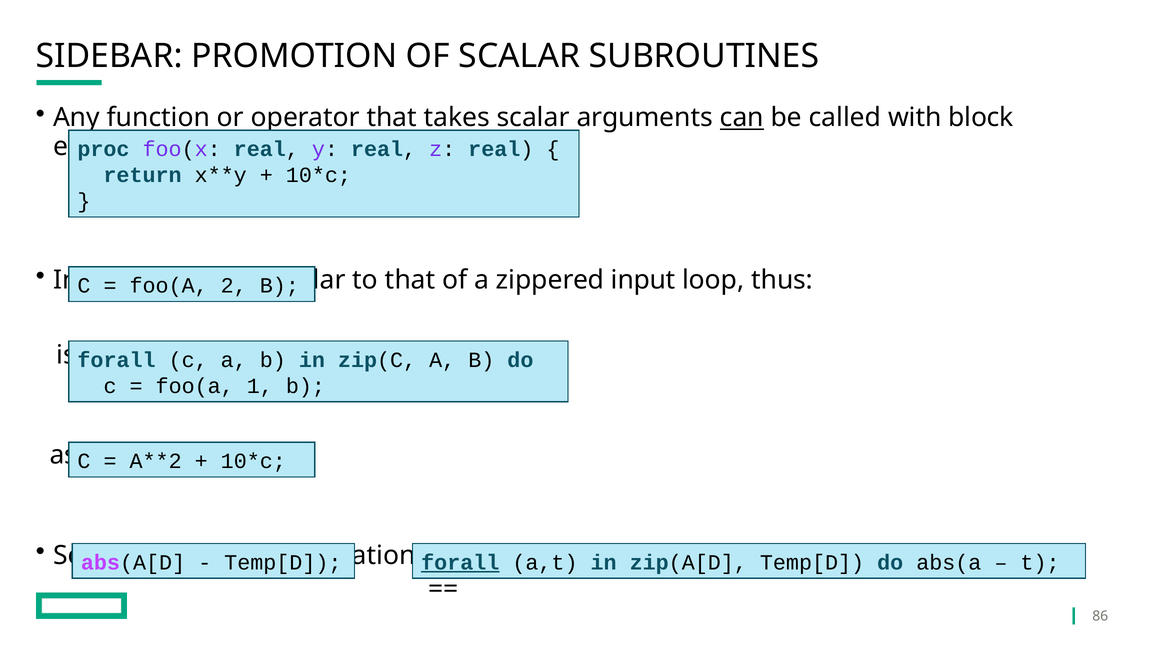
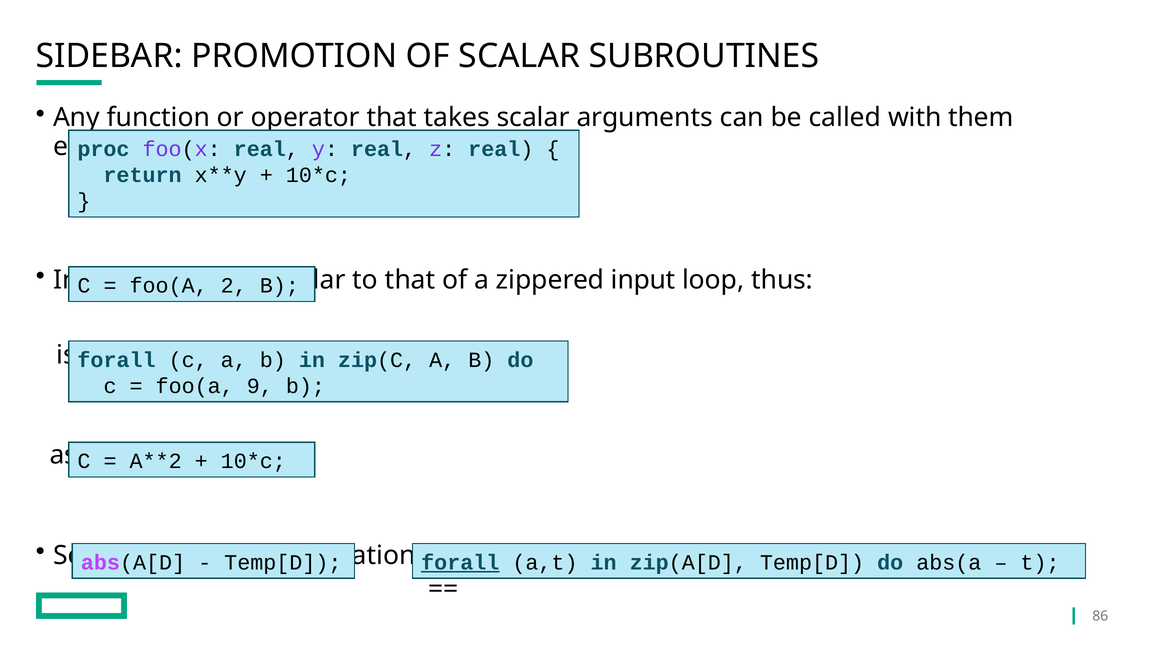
can underline: present -> none (742, 118)
block: block -> them (981, 118)
1: 1 -> 9 (260, 386)
